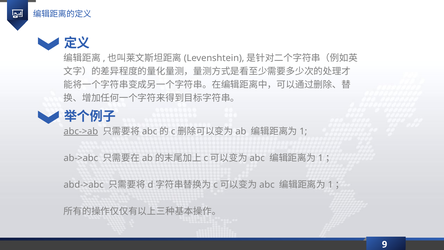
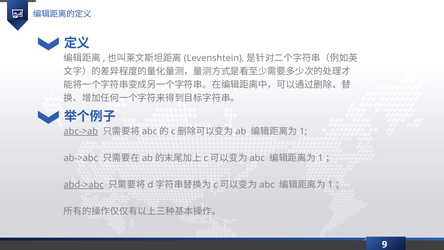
abd->abc underline: none -> present (84, 184)
